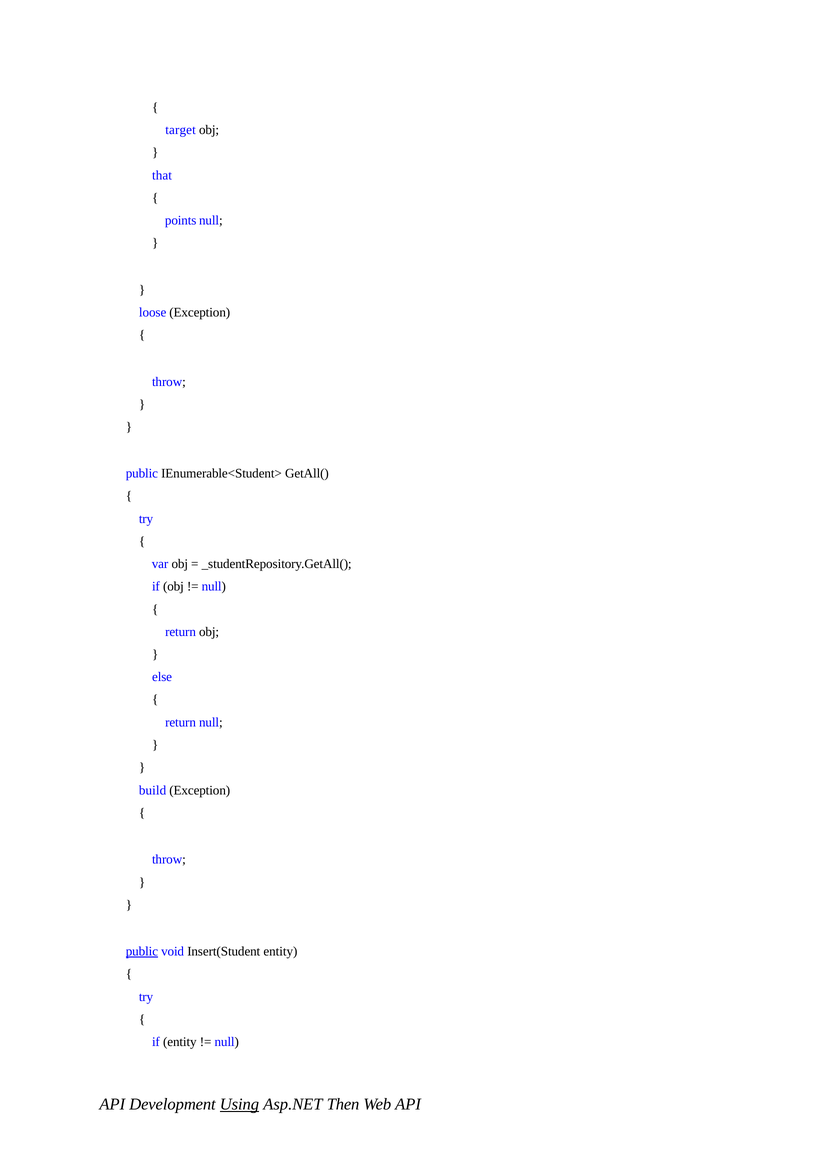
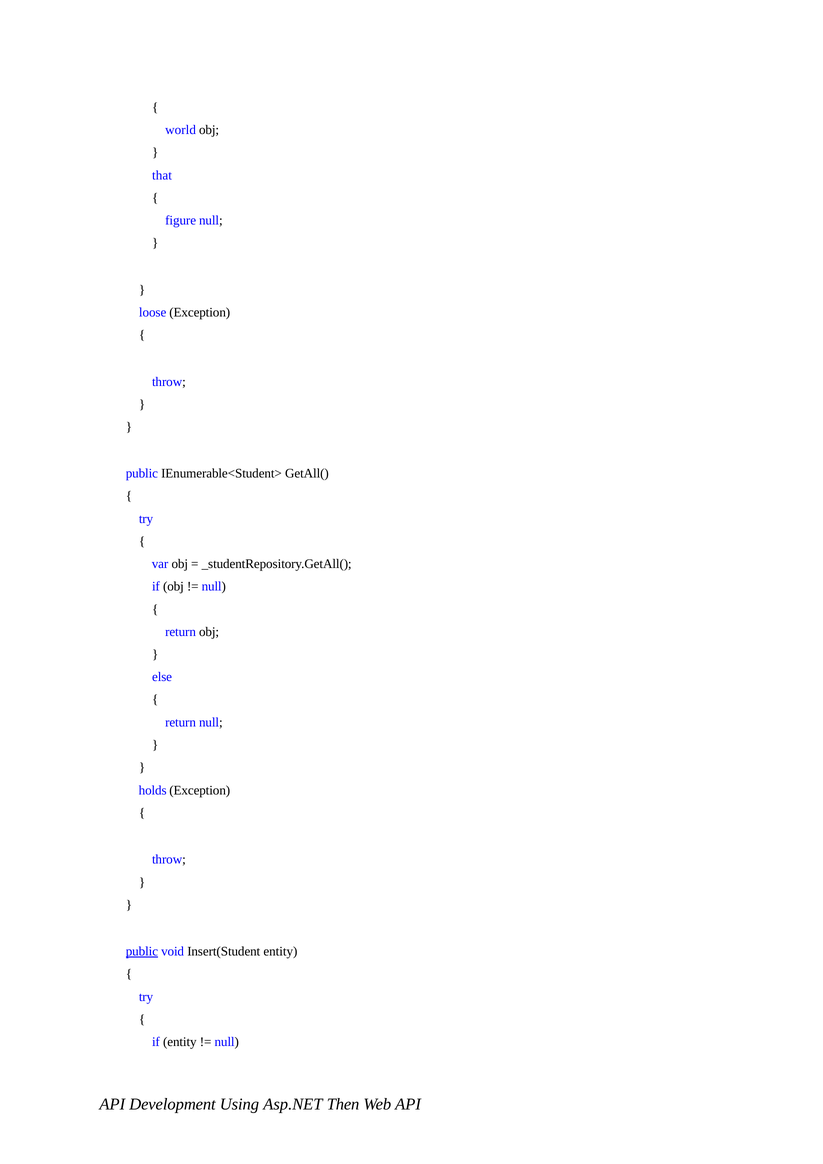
target: target -> world (181, 130)
points: points -> figure (181, 220)
build: build -> holds (153, 790)
Using underline: present -> none (239, 1104)
